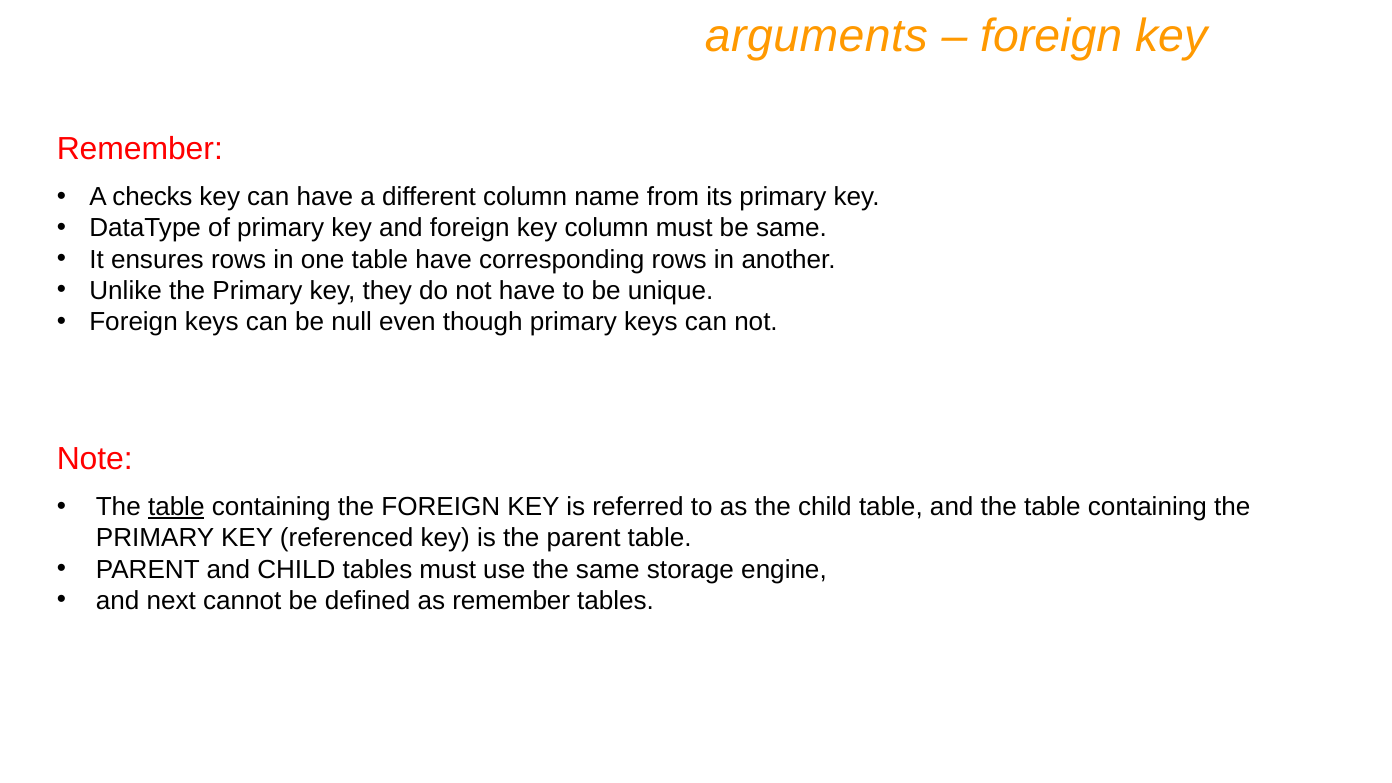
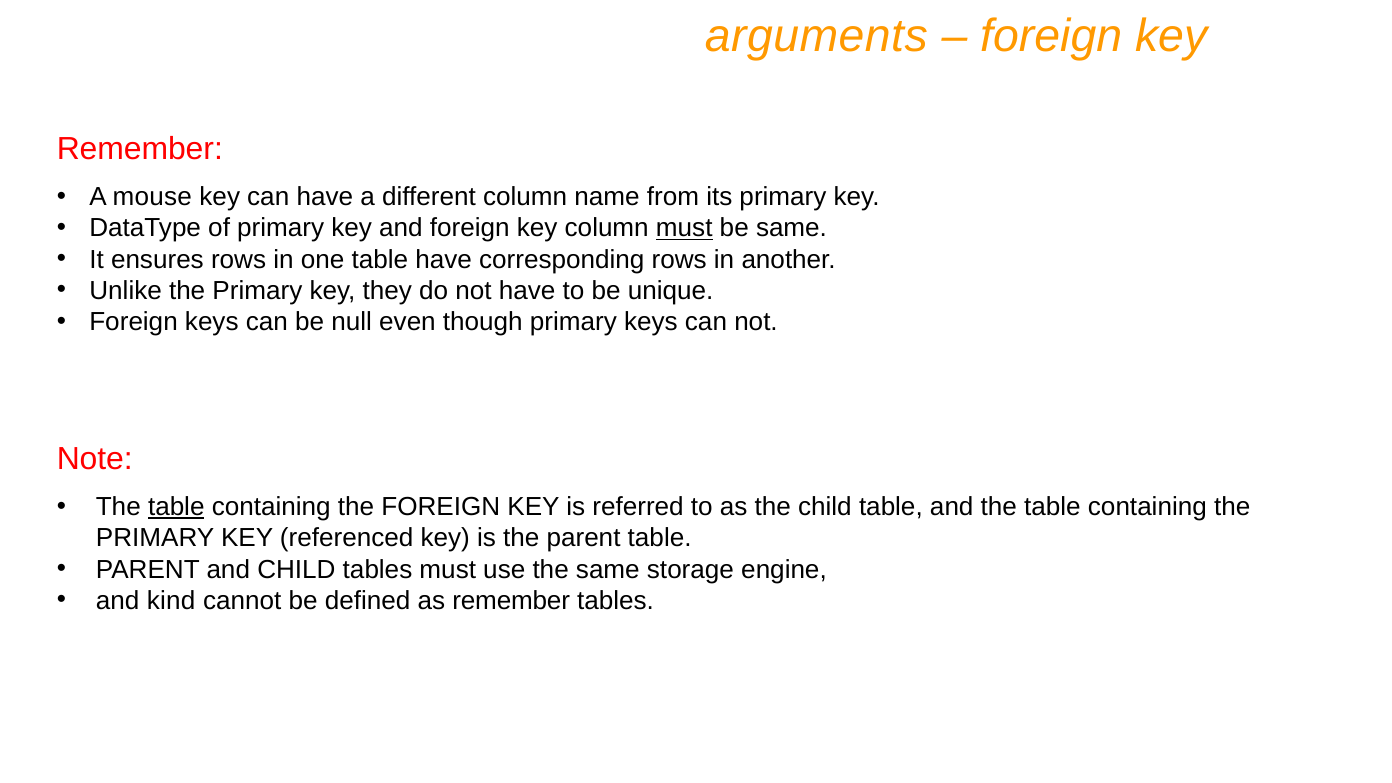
checks: checks -> mouse (152, 197)
must underline: none -> present (684, 228)
next: next -> kind (171, 601)
